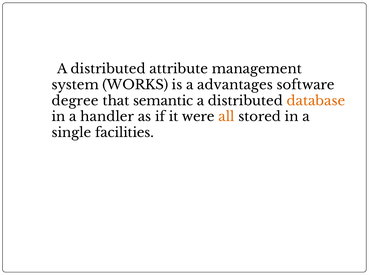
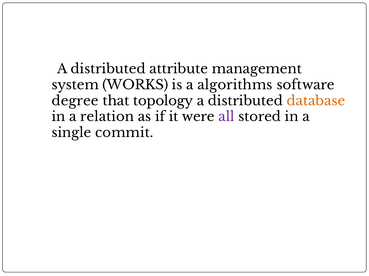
advantages: advantages -> algorithms (235, 85)
semantic: semantic -> topology (163, 101)
handler: handler -> relation (107, 117)
all colour: orange -> purple (226, 117)
facilities: facilities -> commit (124, 133)
